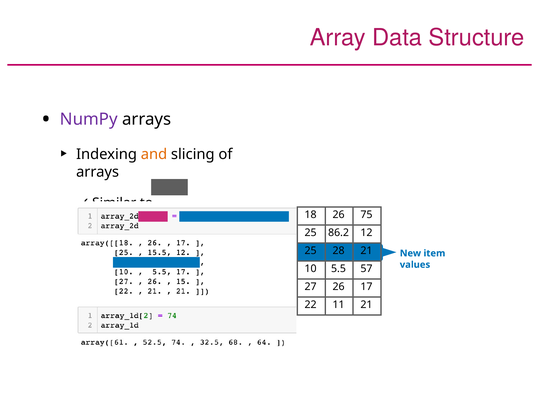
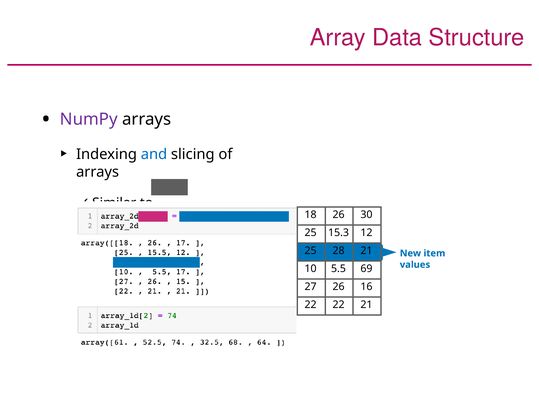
and colour: orange -> blue (154, 154)
75: 75 -> 30 (366, 214)
86.2: 86.2 -> 15.3 (339, 232)
57: 57 -> 69 (366, 268)
17: 17 -> 16 (366, 286)
22 11: 11 -> 22 (339, 304)
